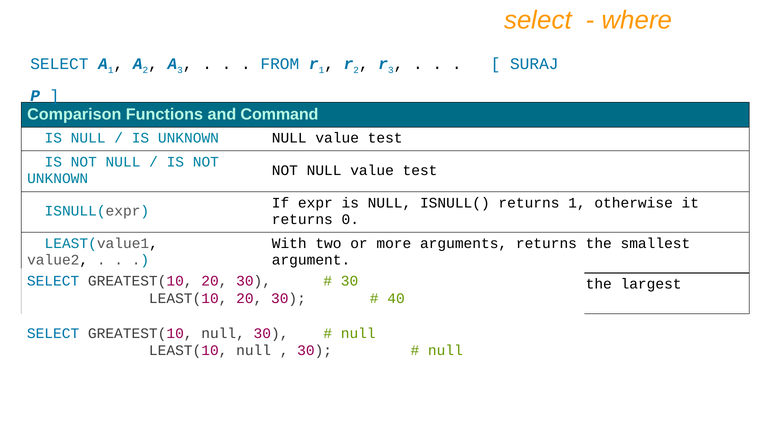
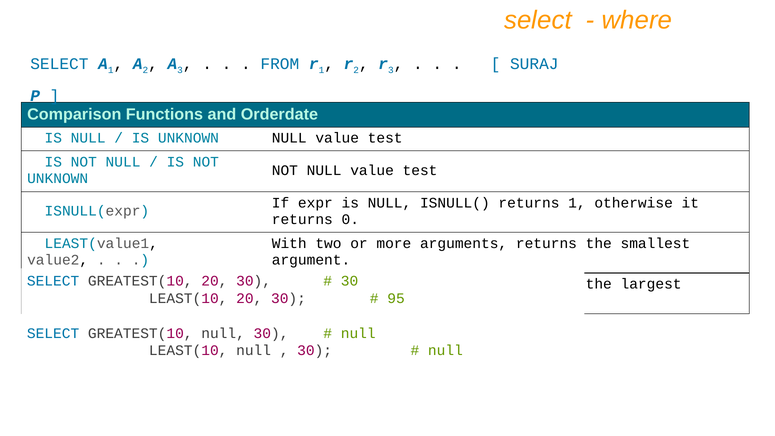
Command: Command -> Orderdate (279, 114)
40: 40 -> 95 (396, 298)
